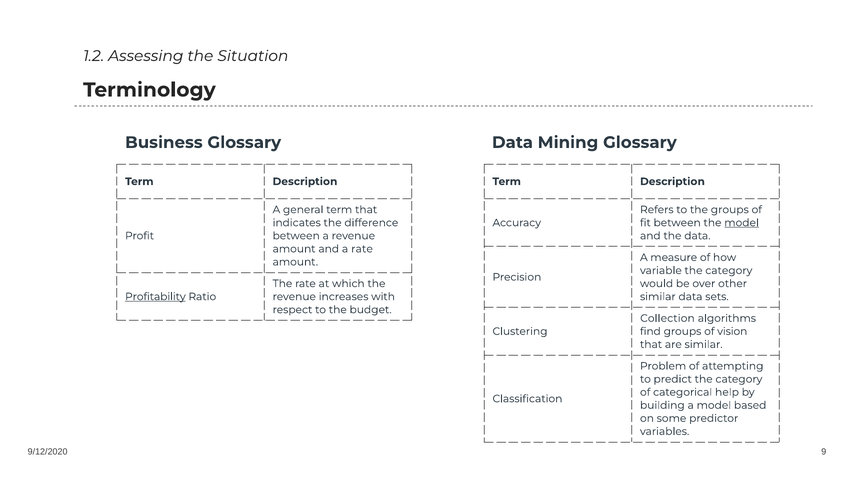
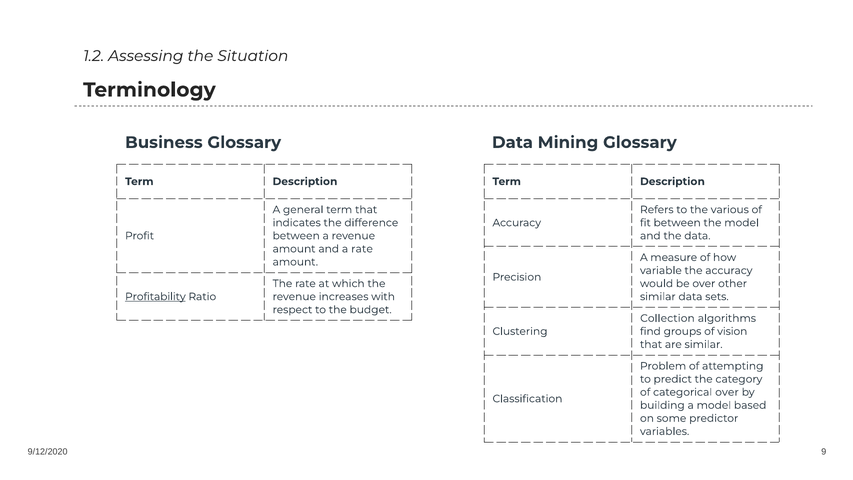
the groups: groups -> various (730, 210)
model underline: present -> none (742, 223)
variable the category: category -> accuracy (729, 270)
categorical help: help -> over (727, 392)
